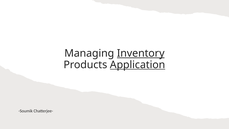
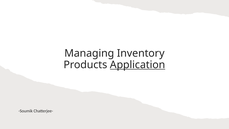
Inventory underline: present -> none (141, 53)
